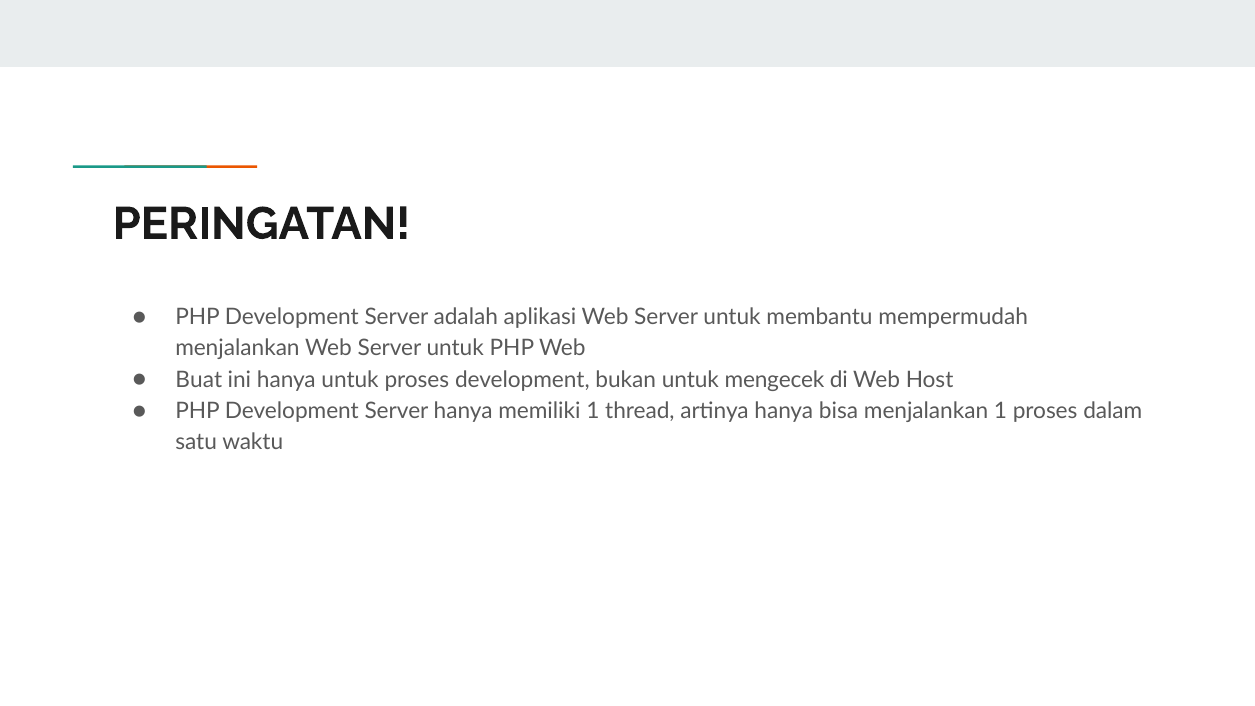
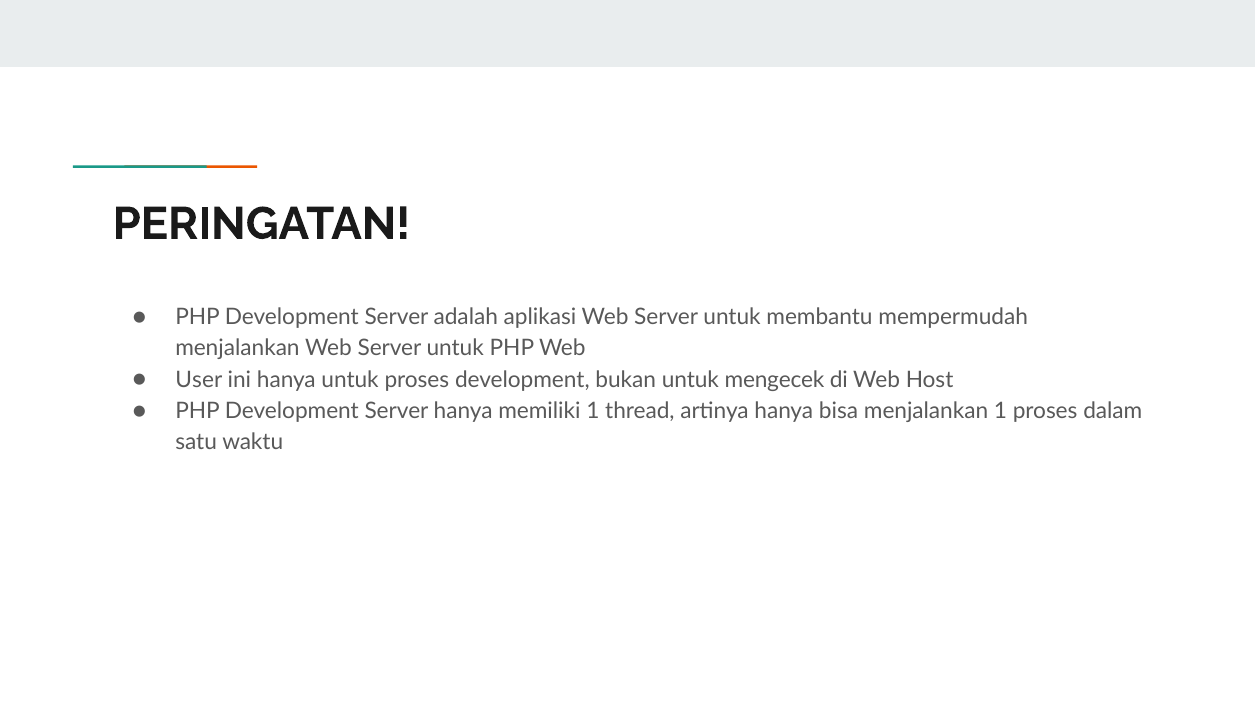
Buat: Buat -> User (199, 380)
